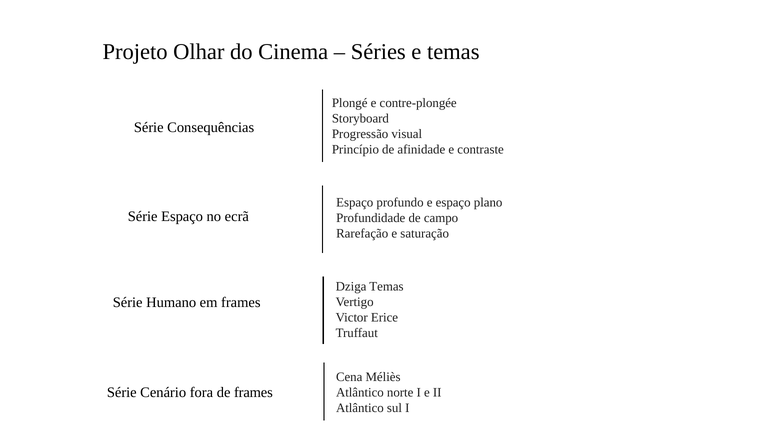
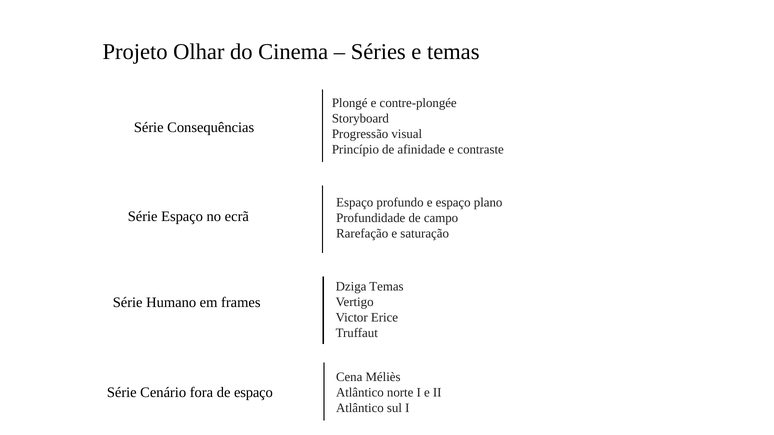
de frames: frames -> espaço (253, 393)
